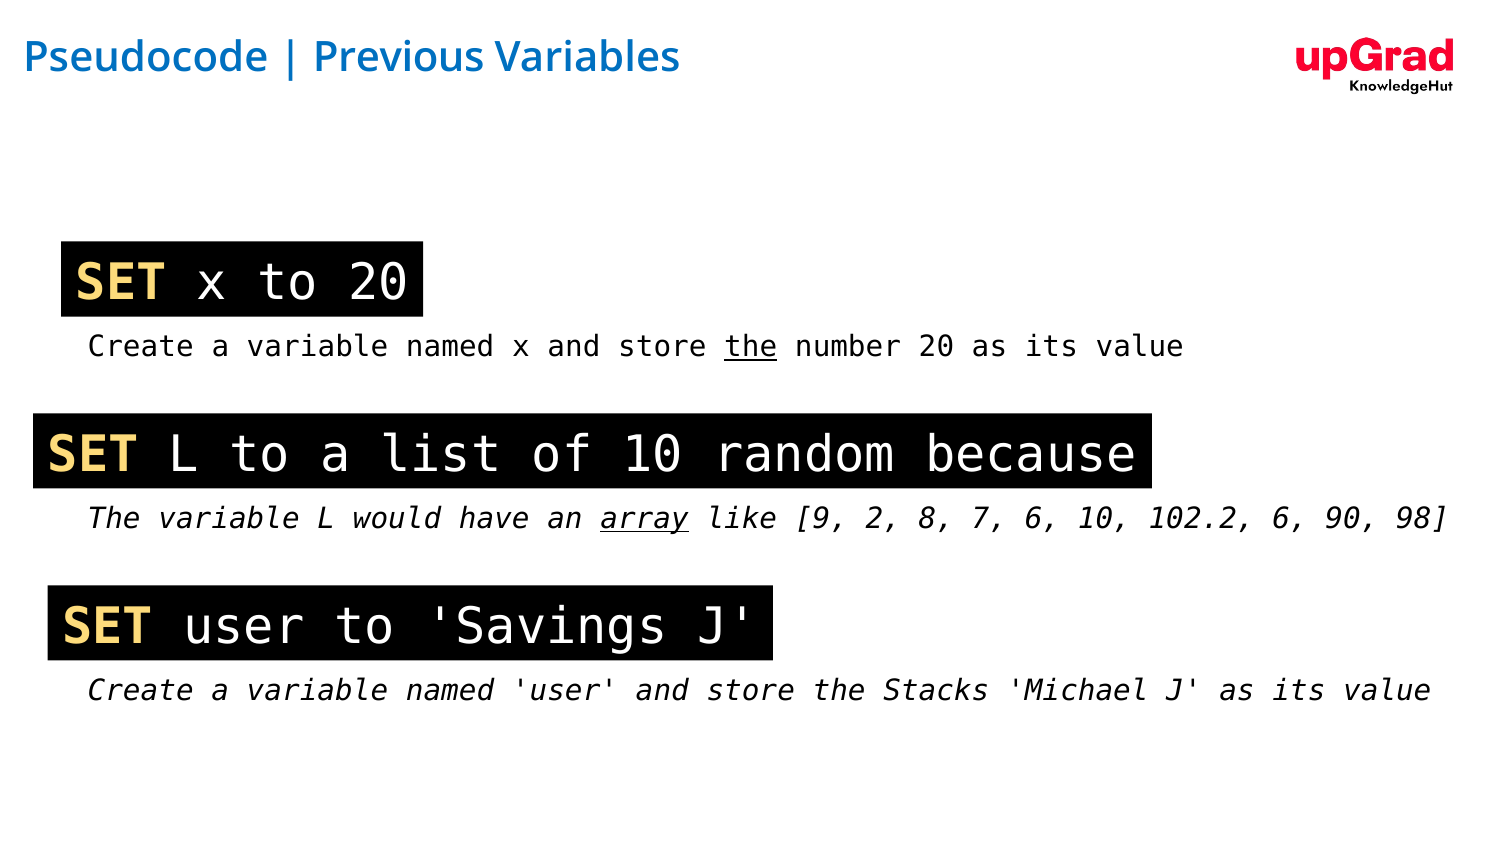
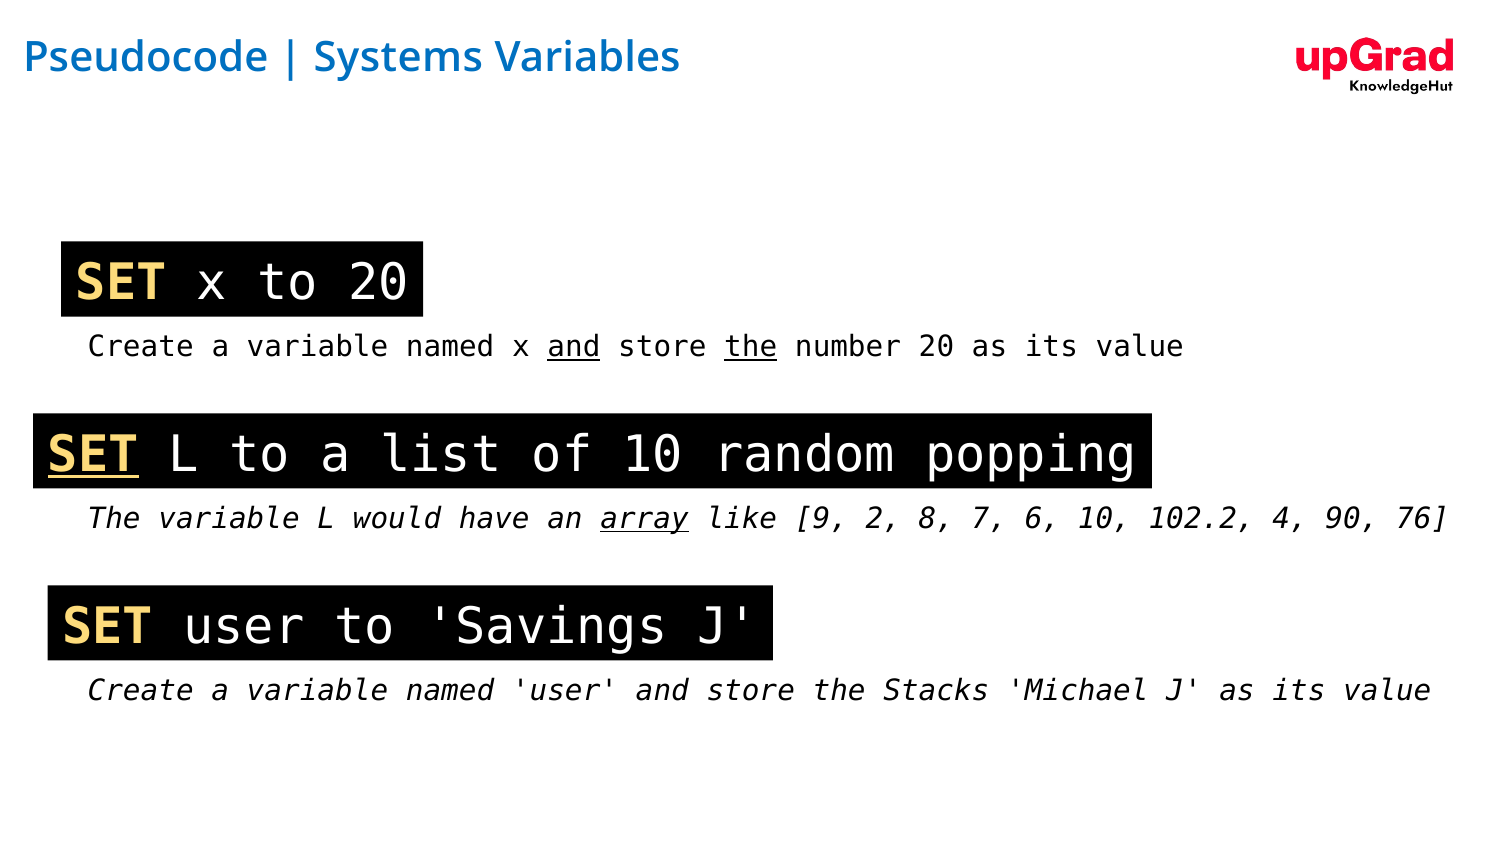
Previous: Previous -> Systems (398, 58)
and underline: none -> present (574, 347)
SET underline: none -> present (93, 455)
because: because -> popping (1031, 455)
102.2 6: 6 -> 4 (1290, 519)
98: 98 -> 76 (1423, 519)
